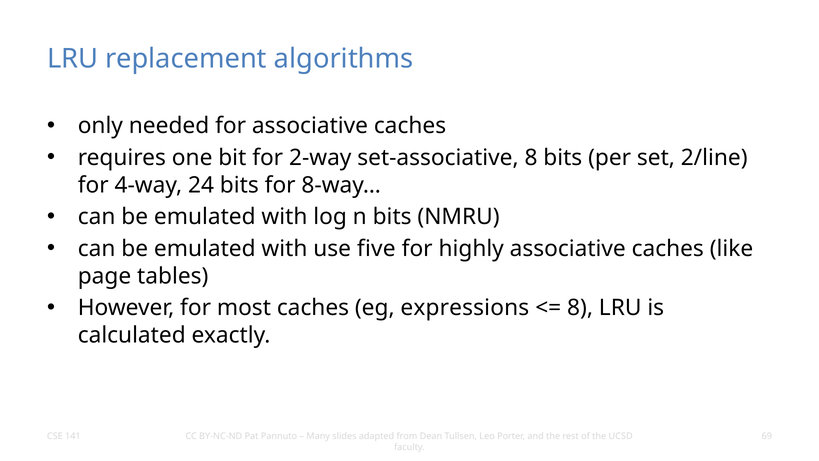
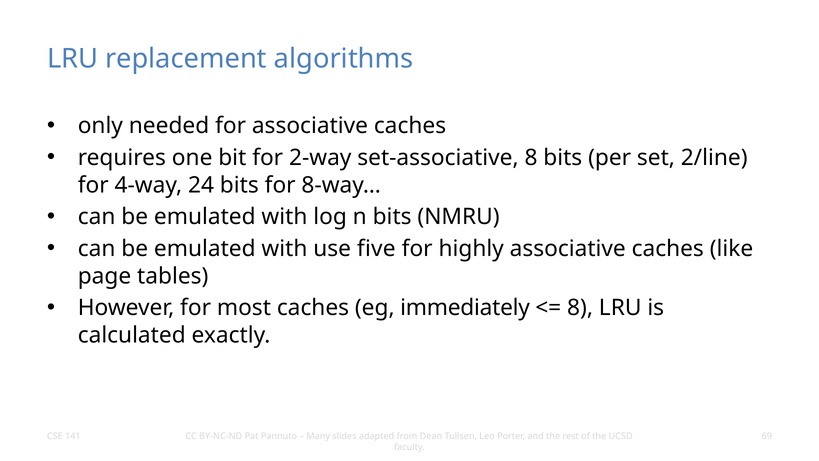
expressions: expressions -> immediately (465, 308)
